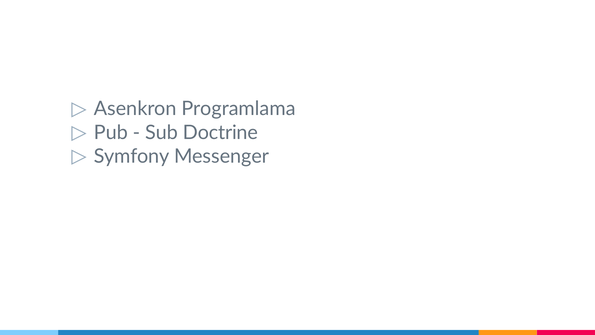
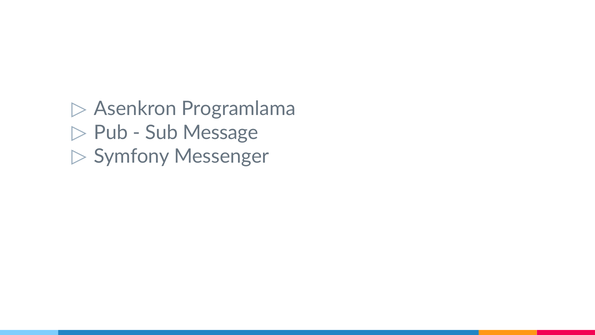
Doctrine: Doctrine -> Message (220, 132)
